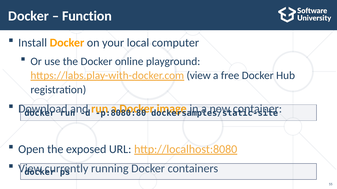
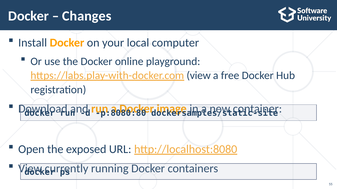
Function: Function -> Changes (87, 16)
